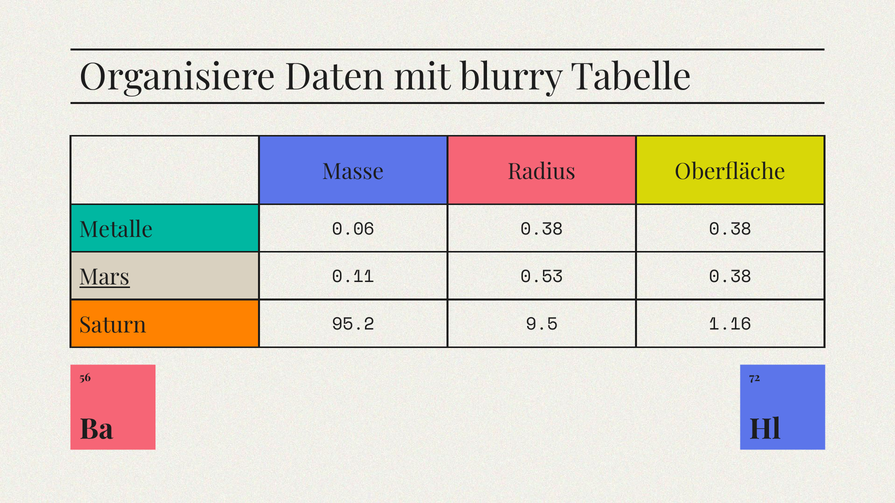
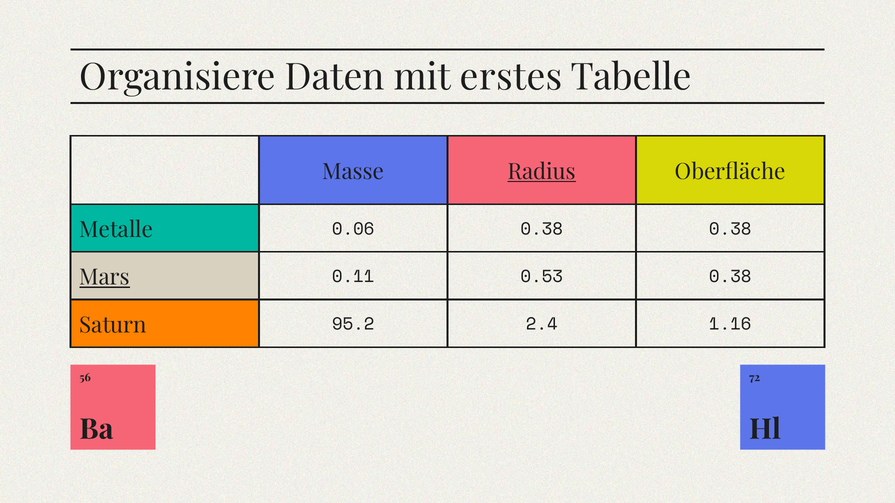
blurry: blurry -> erstes (511, 77)
Radius underline: none -> present (542, 172)
9.5: 9.5 -> 2.4 (542, 324)
